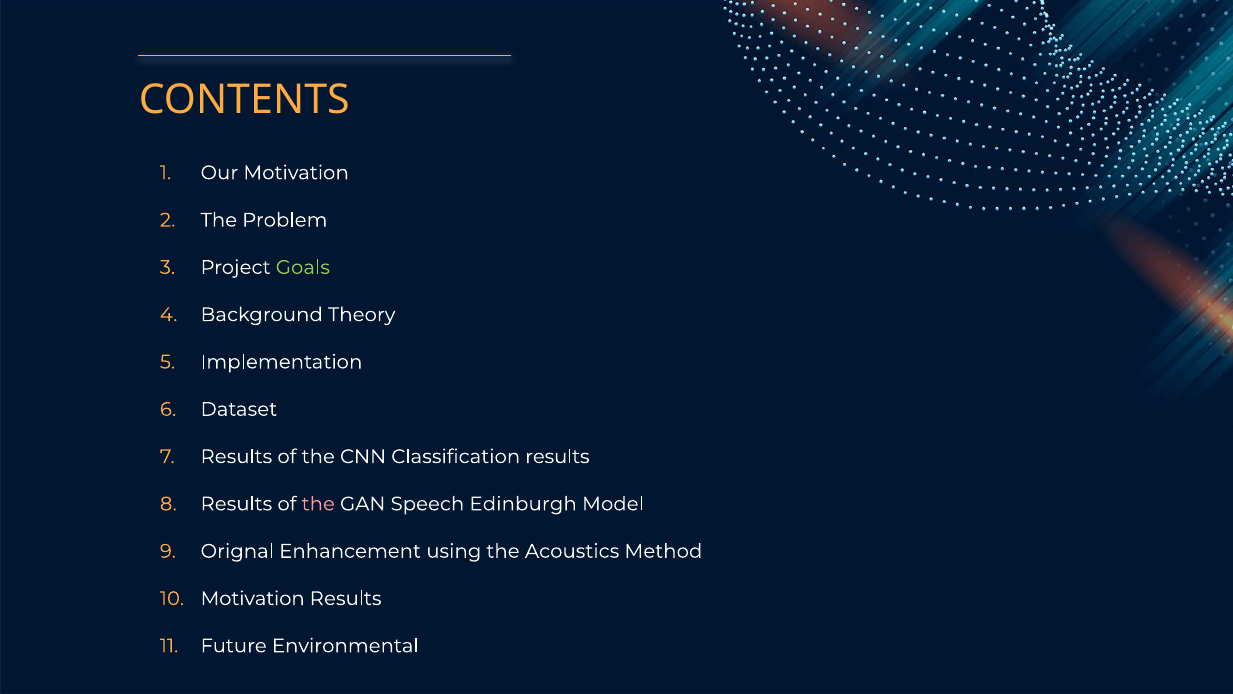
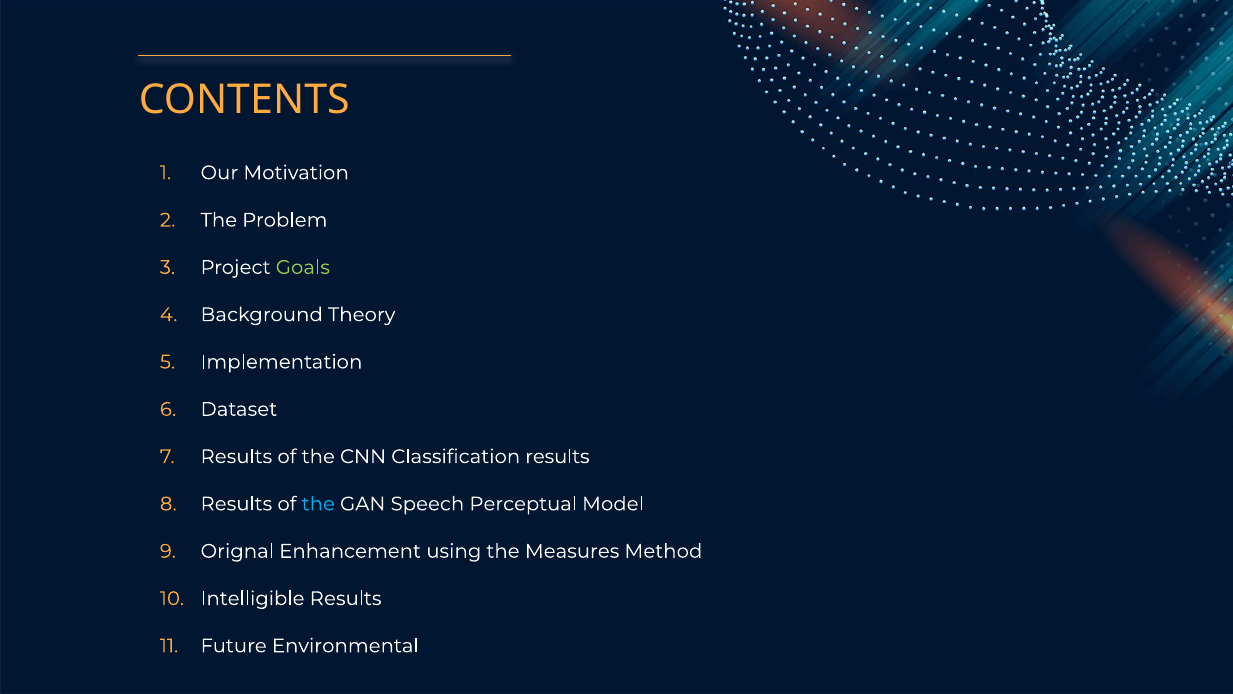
the colour: pink -> light blue (318, 504)
Edinburgh: Edinburgh -> Perceptual (523, 504)
Acoustics: Acoustics -> Measures (572, 551)
Motivation: Motivation -> Intelligible (253, 598)
